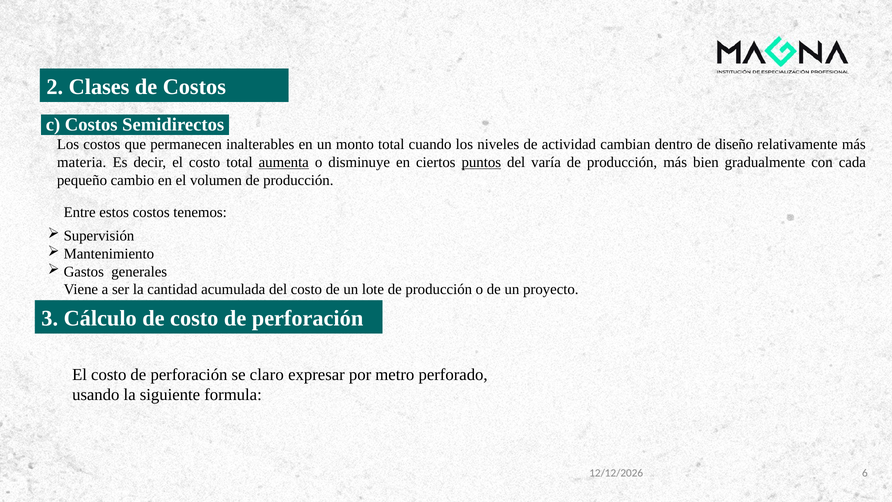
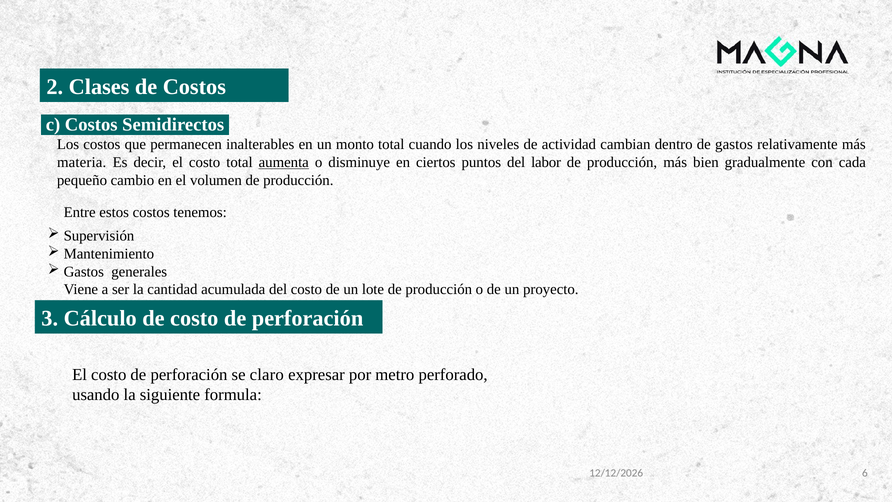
de diseño: diseño -> gastos (734, 144)
puntos underline: present -> none (481, 162)
varía: varía -> labor (546, 162)
